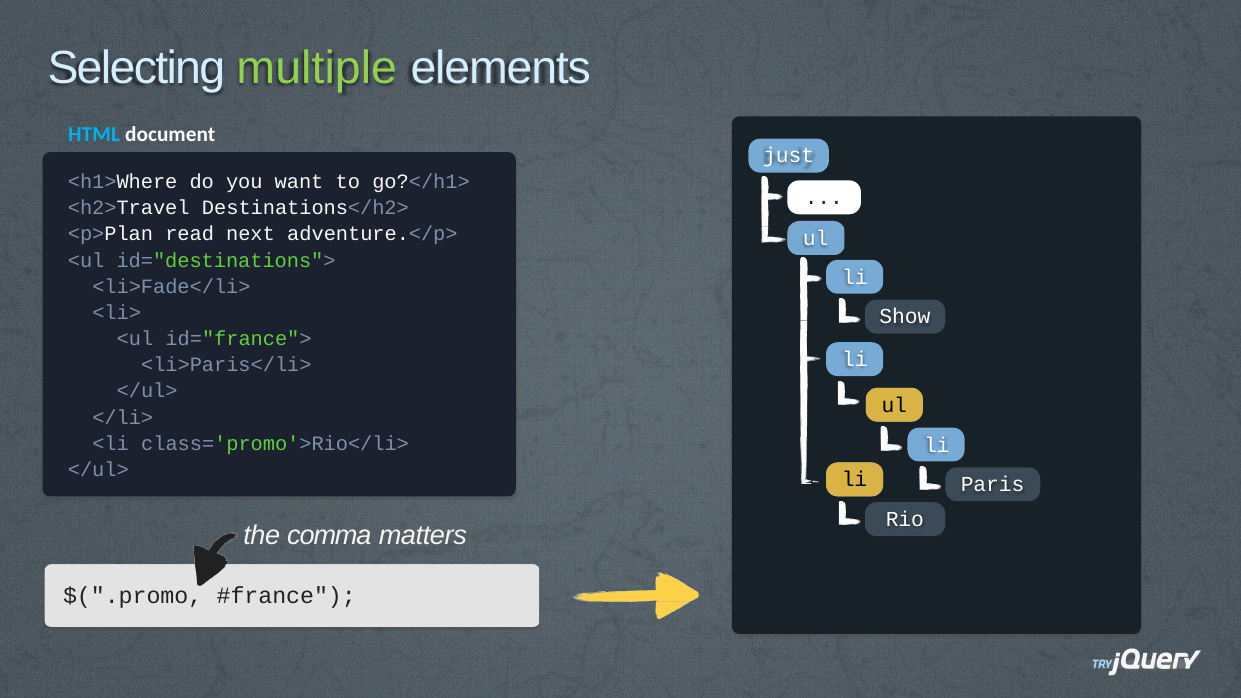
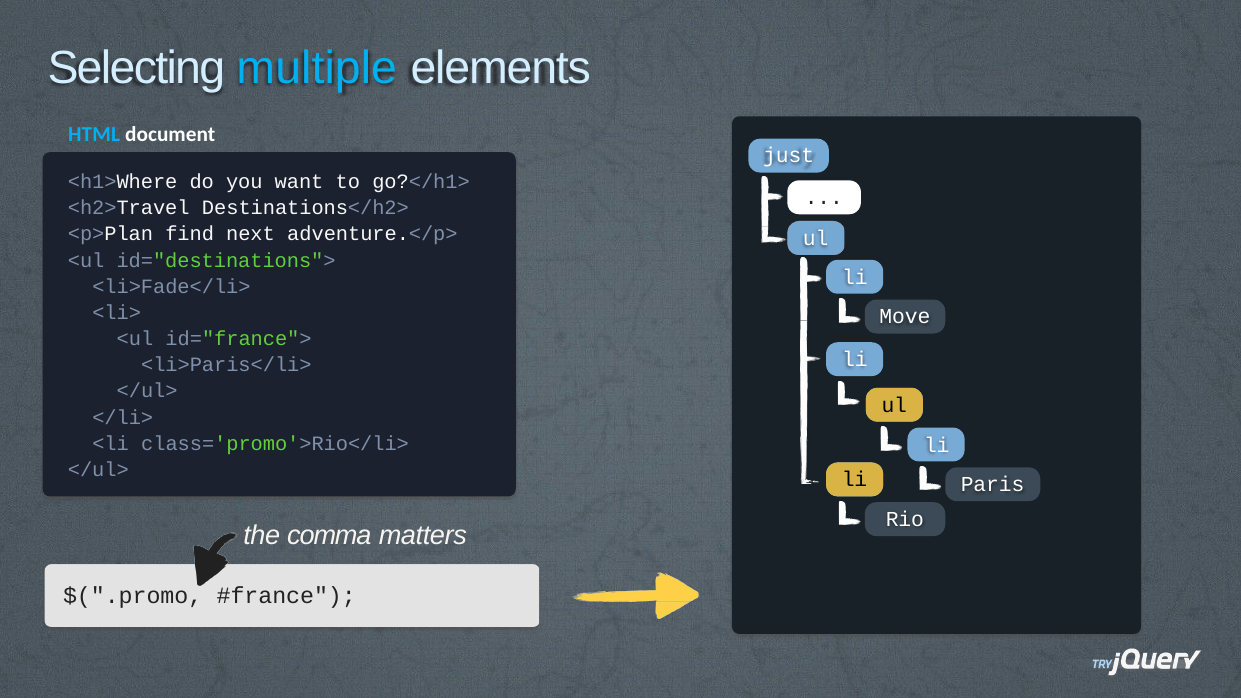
multiple colour: light green -> light blue (317, 68)
read: read -> find (190, 234)
Show: Show -> Move (905, 317)
